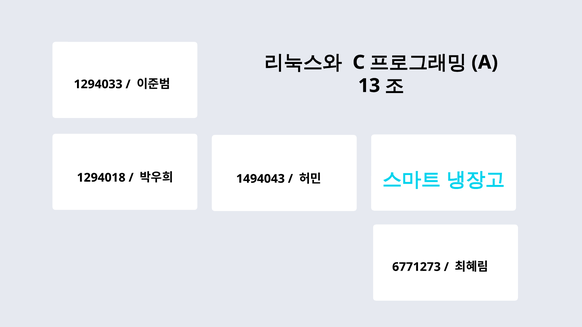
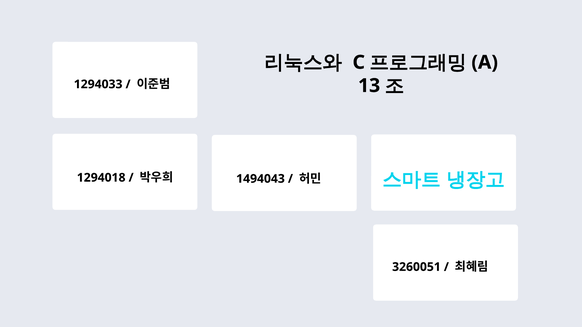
6771273: 6771273 -> 3260051 (416, 267)
